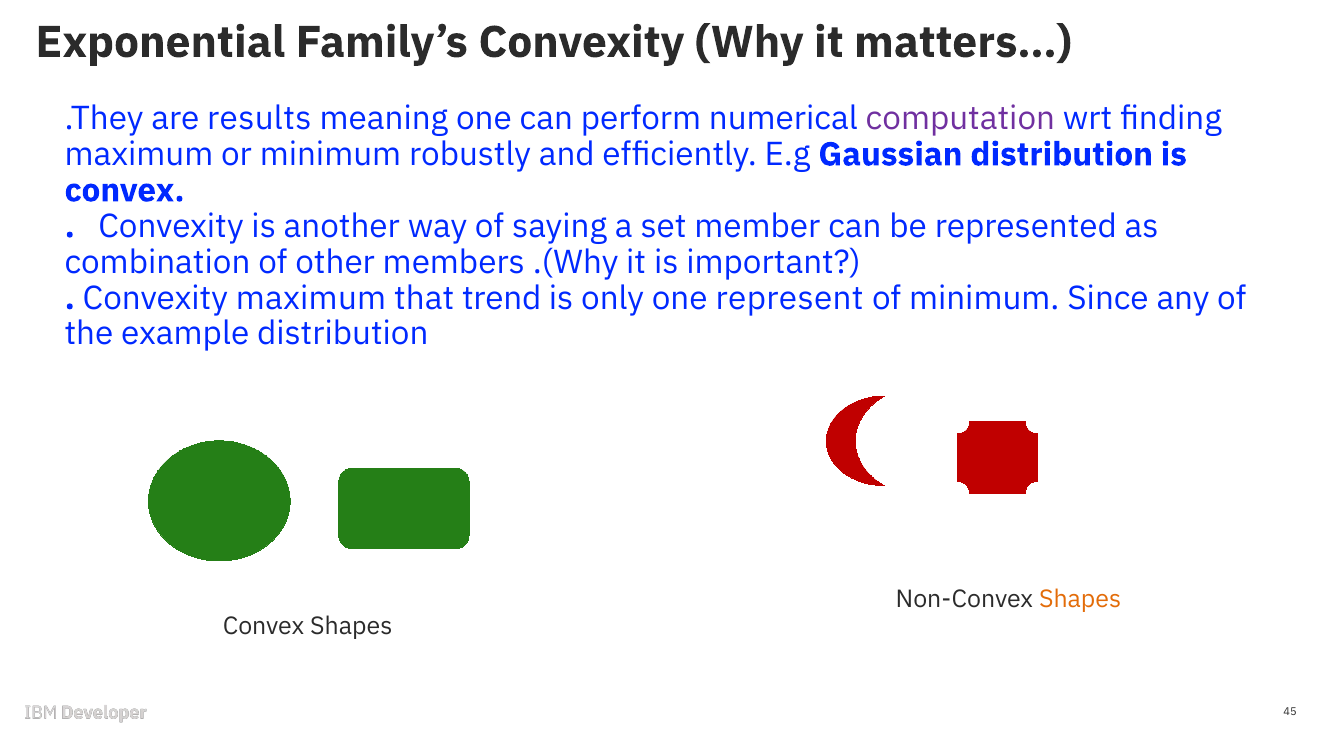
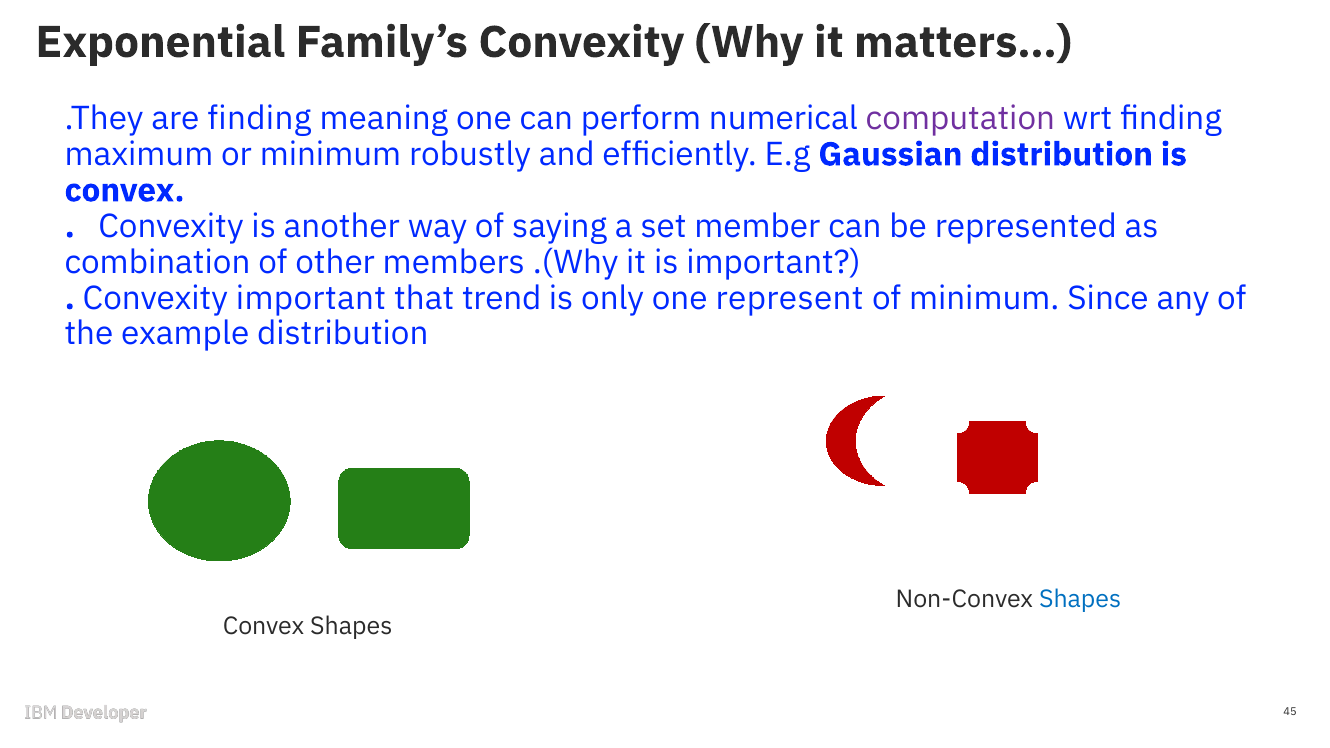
are results: results -> finding (259, 119)
Convexity maximum: maximum -> important (311, 298)
Shapes colour: orange -> blue (1080, 599)
